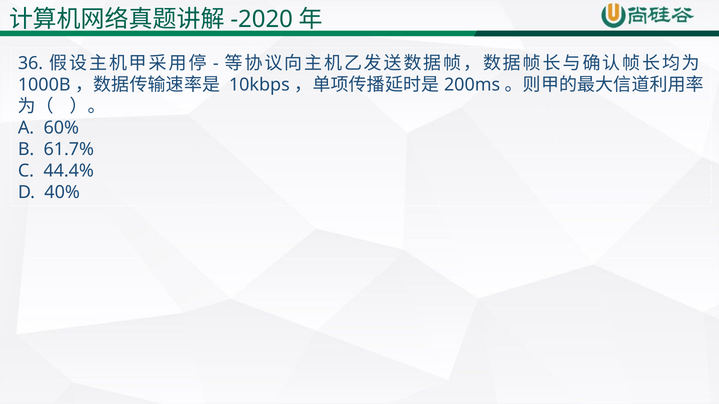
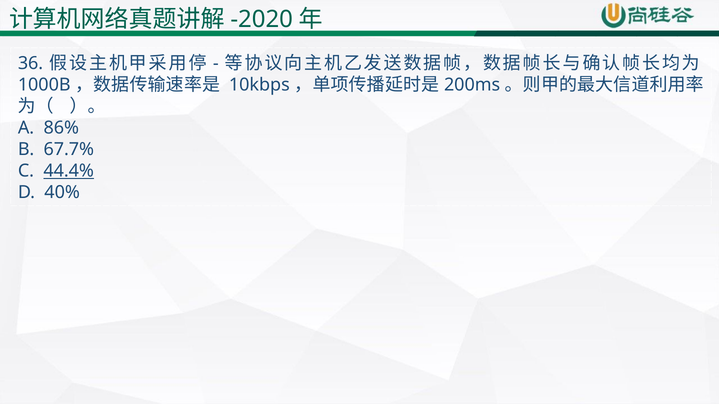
60%: 60% -> 86% (61, 128)
61.7%: 61.7% -> 67.7% (69, 150)
44.4% underline: none -> present (69, 171)
